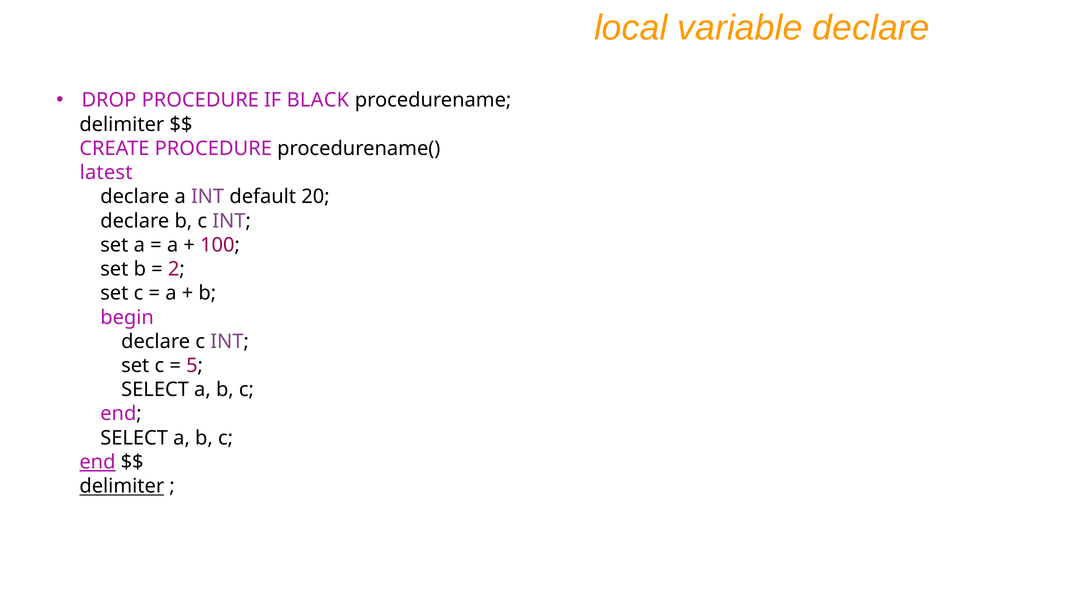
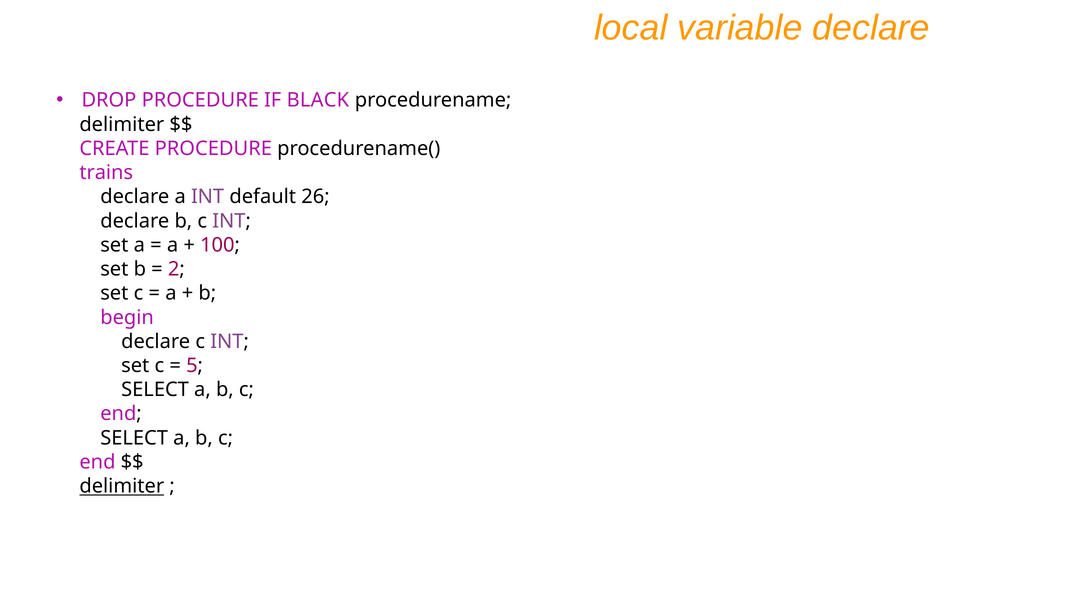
latest: latest -> trains (106, 173)
20: 20 -> 26 (316, 197)
end underline: present -> none (97, 462)
